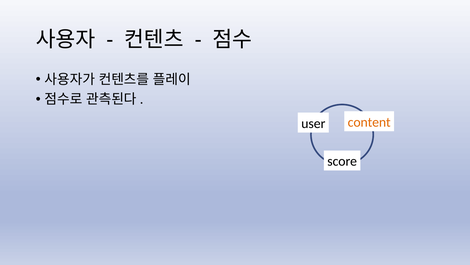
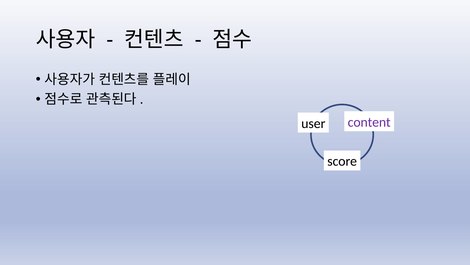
content colour: orange -> purple (369, 122)
